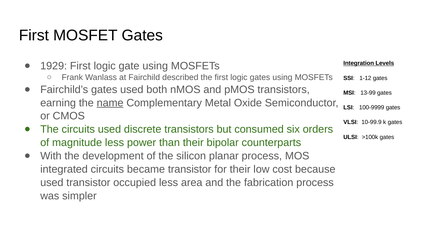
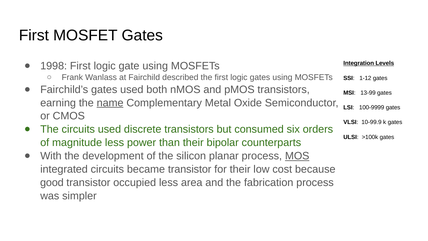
1929: 1929 -> 1998 (54, 66)
MOS underline: none -> present (297, 156)
used: used -> good (52, 182)
